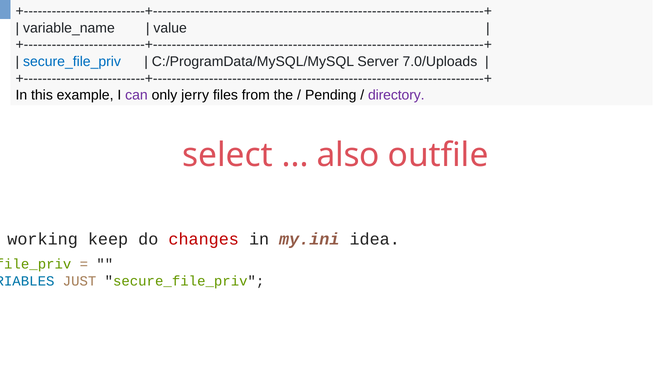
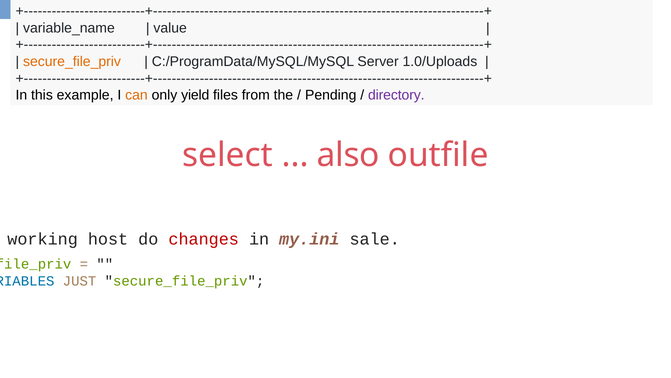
secure_file_priv colour: blue -> orange (72, 62)
7.0/Uploads: 7.0/Uploads -> 1.0/Uploads (440, 62)
can colour: purple -> orange (136, 95)
jerry: jerry -> yield (195, 95)
keep: keep -> host (108, 239)
idea: idea -> sale (375, 239)
